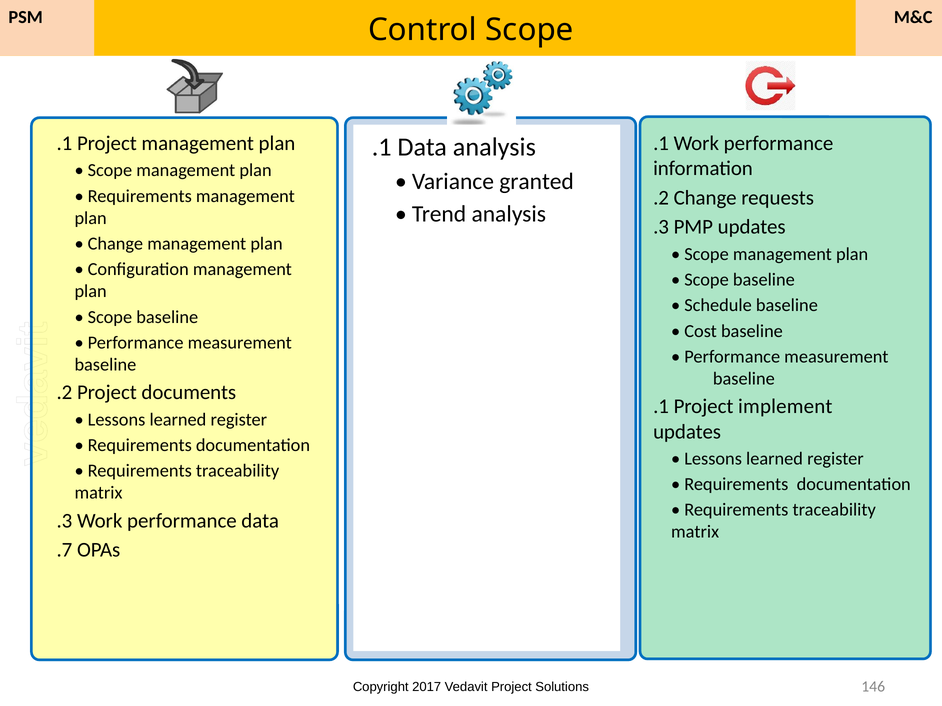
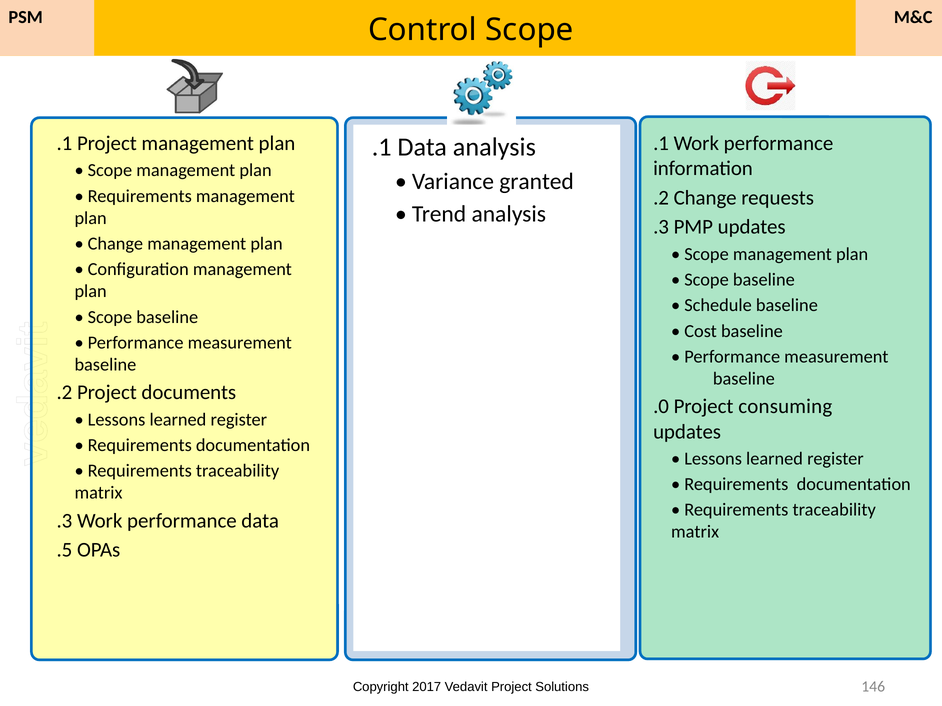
.1: .1 -> .0 (661, 407)
implement: implement -> consuming (785, 407)
.7: .7 -> .5 (64, 550)
